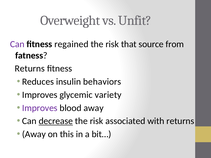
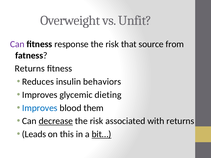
regained: regained -> response (72, 44)
variety: variety -> dieting (108, 95)
Improves colour: purple -> blue (40, 108)
blood away: away -> them (94, 108)
Away: Away -> Leads (34, 134)
bit… underline: none -> present (101, 134)
